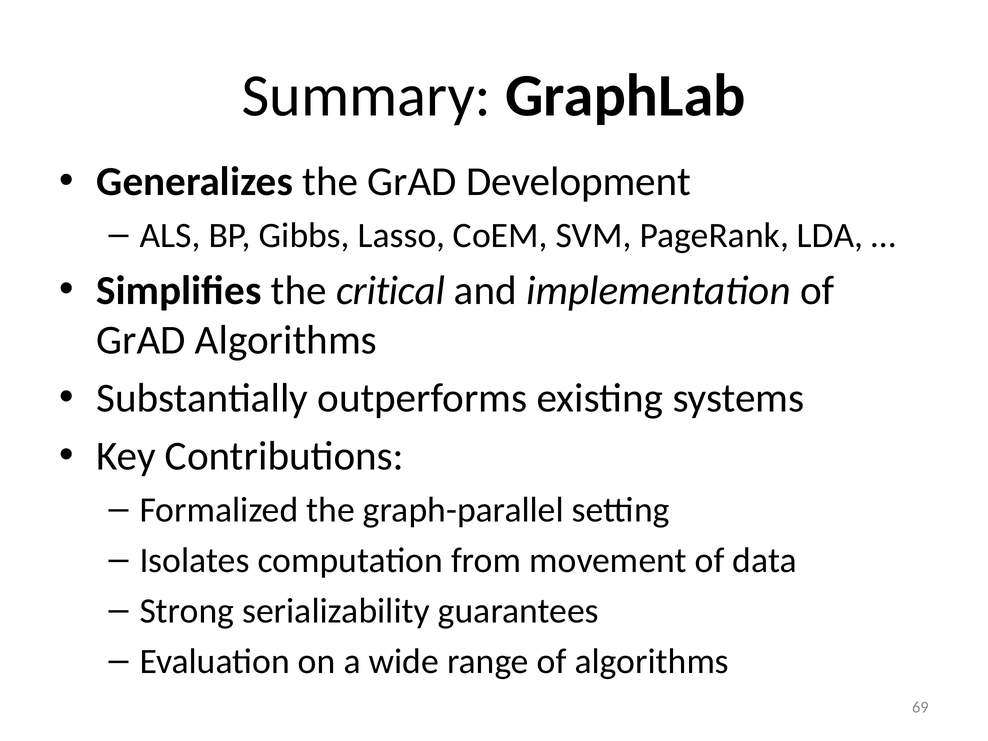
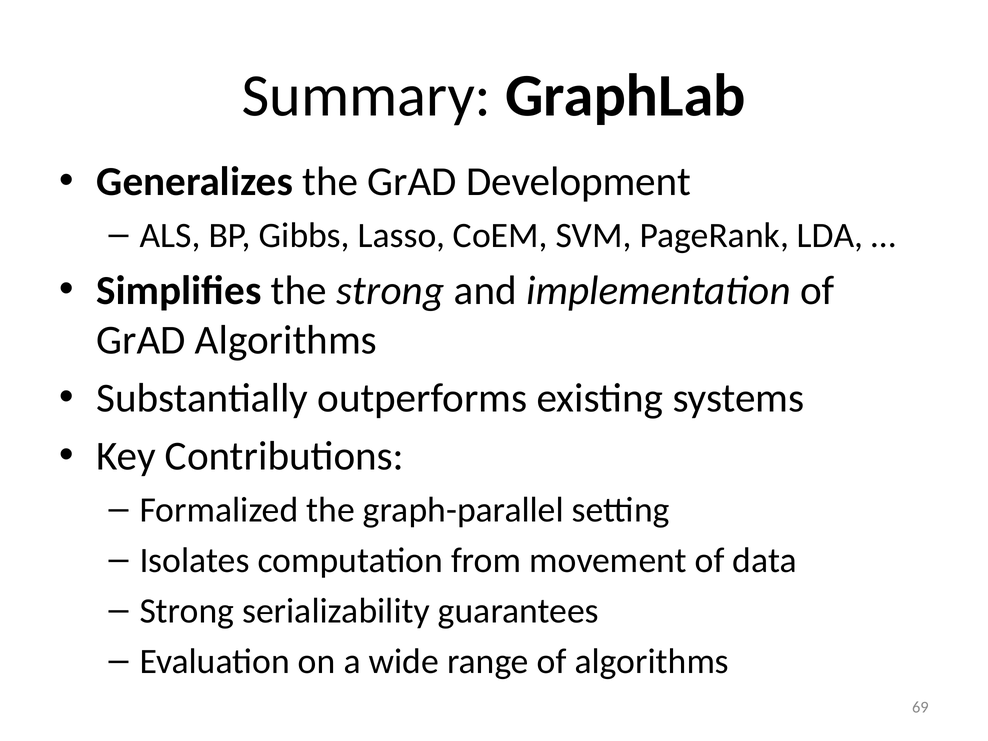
the critical: critical -> strong (390, 291)
